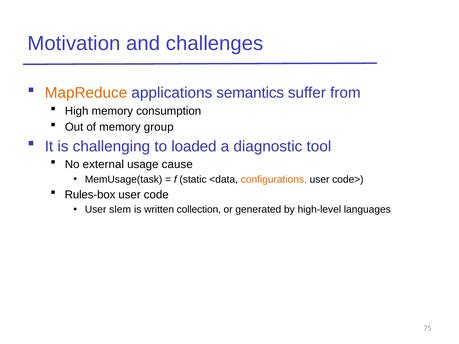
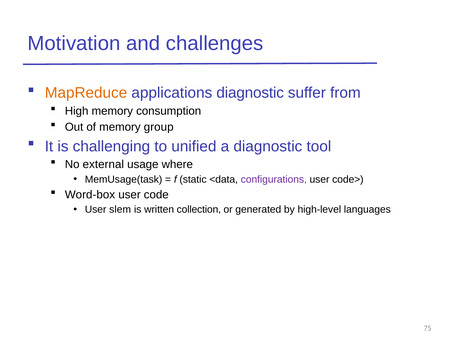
applications semantics: semantics -> diagnostic (250, 93)
loaded: loaded -> unified (194, 146)
cause: cause -> where (177, 165)
configurations colour: orange -> purple (274, 179)
Rules-box: Rules-box -> Word-box (90, 195)
